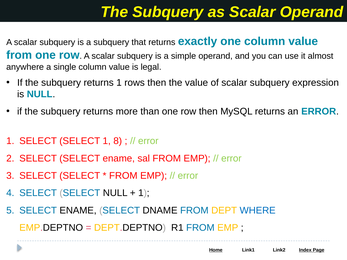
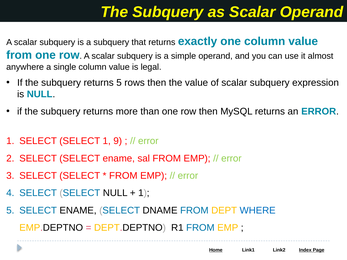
returns 1: 1 -> 5 (119, 83)
8: 8 -> 9 (118, 141)
